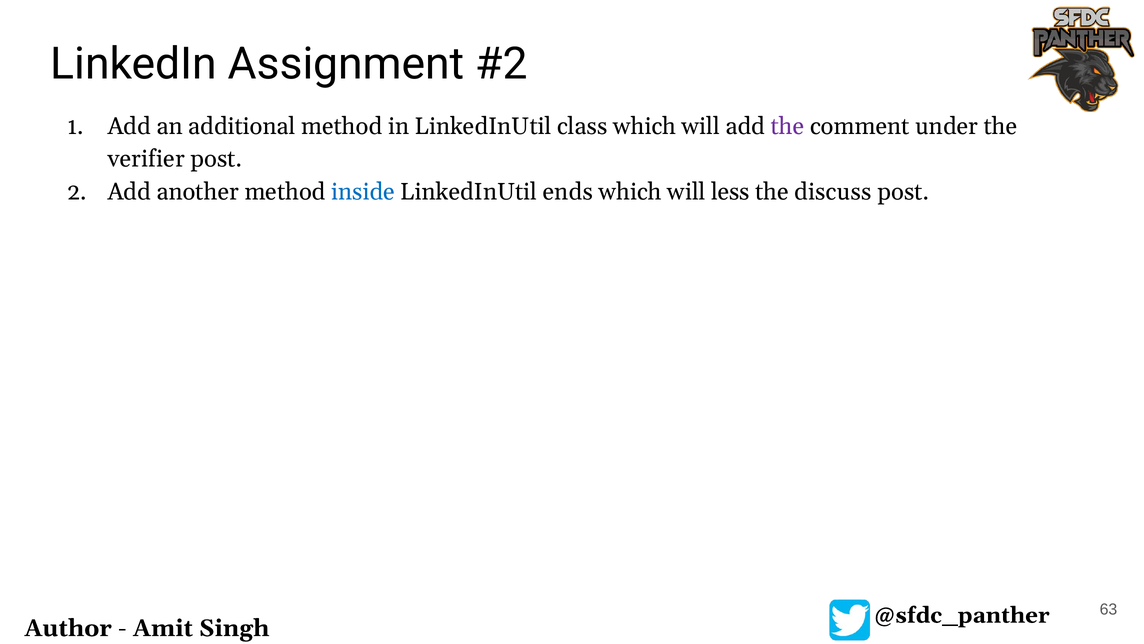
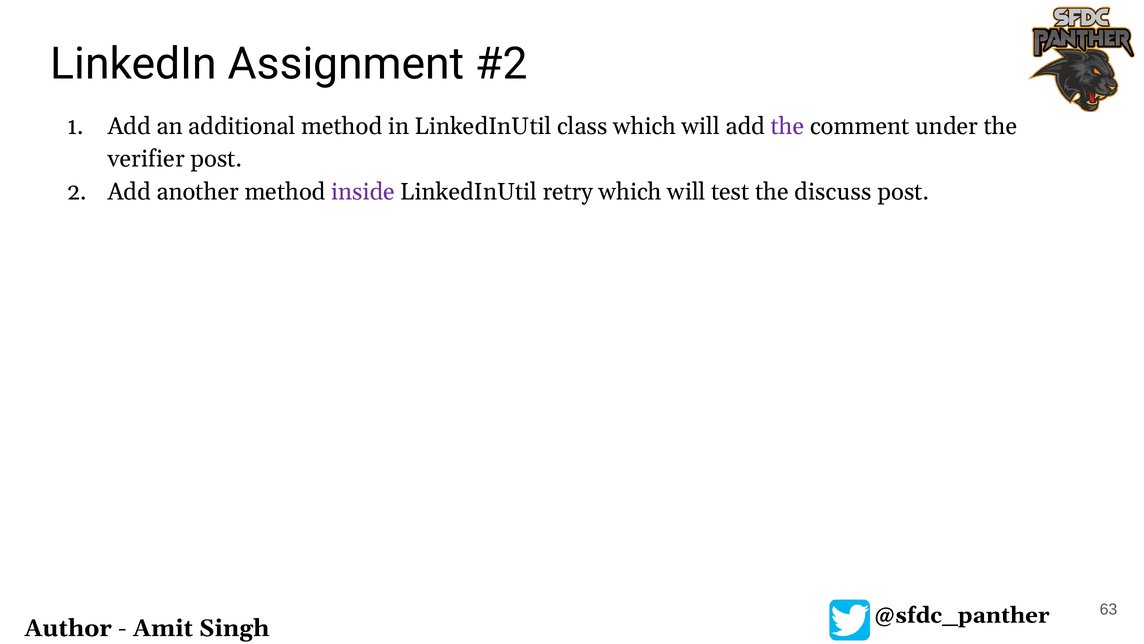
inside colour: blue -> purple (363, 192)
ends: ends -> retry (568, 192)
less: less -> test (730, 192)
